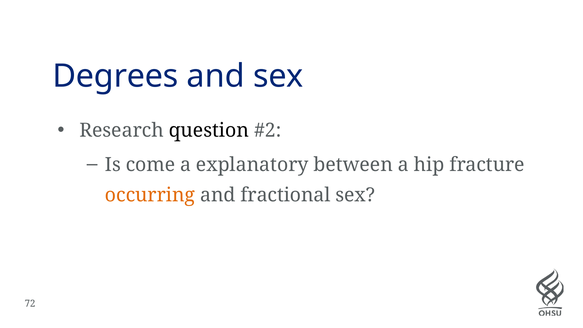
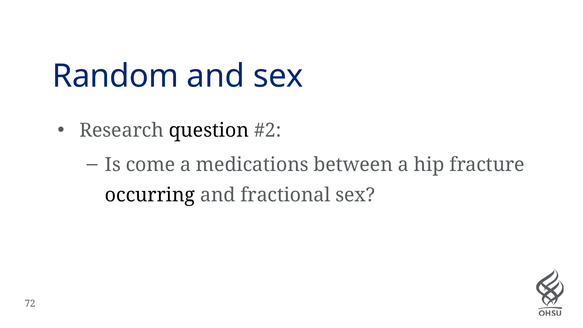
Degrees: Degrees -> Random (116, 76)
explanatory: explanatory -> medications (252, 165)
occurring colour: orange -> black (150, 195)
